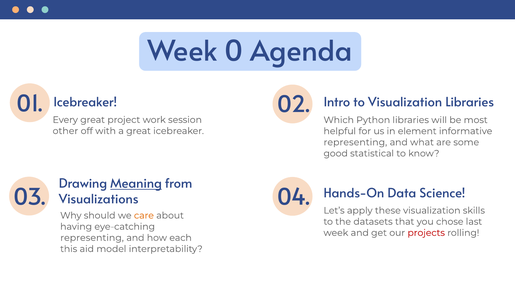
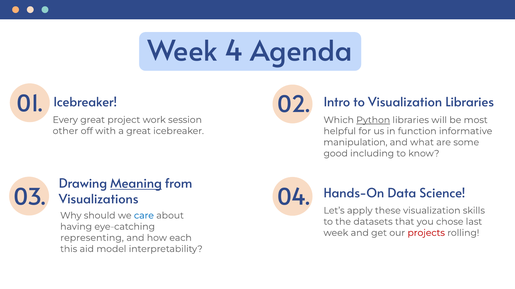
0: 0 -> 4 (234, 52)
Python underline: none -> present (373, 120)
element: element -> function (417, 131)
representing: representing -> manipulation (355, 143)
statistical: statistical -> including (372, 154)
care colour: orange -> blue (144, 216)
